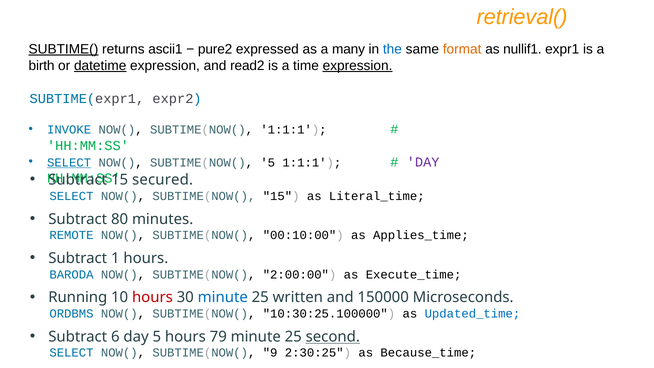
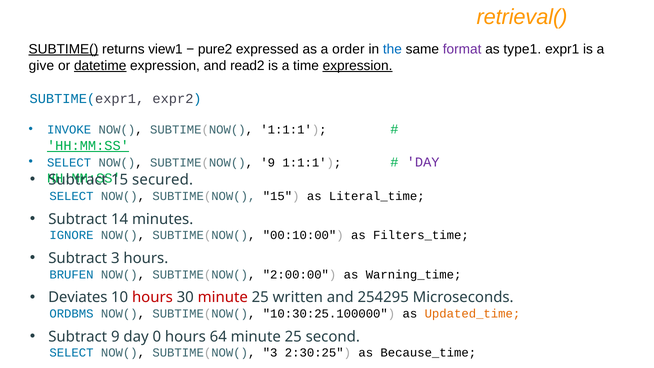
ascii1: ascii1 -> view1 (165, 49)
many: many -> order (348, 49)
format colour: orange -> purple (462, 49)
nullif1: nullif1 -> type1 (522, 49)
birth: birth -> give (41, 66)
HH:MM:SS underline: none -> present (88, 146)
SELECT underline: present -> none (69, 162)
SUBTIME(NOW( 5: 5 -> 9 (268, 162)
80: 80 -> 14 (120, 219)
REMOTE: REMOTE -> IGNORE (71, 235)
Applies_time: Applies_time -> Filters_time (421, 235)
Subtract 1: 1 -> 3 (115, 258)
BARODA: BARODA -> BRUFEN (71, 274)
Execute_time: Execute_time -> Warning_time (414, 274)
Running: Running -> Deviates (78, 297)
minute colour: blue -> red (223, 297)
150000: 150000 -> 254295 (383, 297)
Updated_time colour: blue -> orange (472, 314)
Subtract 6: 6 -> 9 (115, 337)
day 5: 5 -> 0 (157, 337)
79: 79 -> 64 (218, 337)
second underline: present -> none (333, 337)
SUBTIME(NOW( 9: 9 -> 3 (270, 353)
